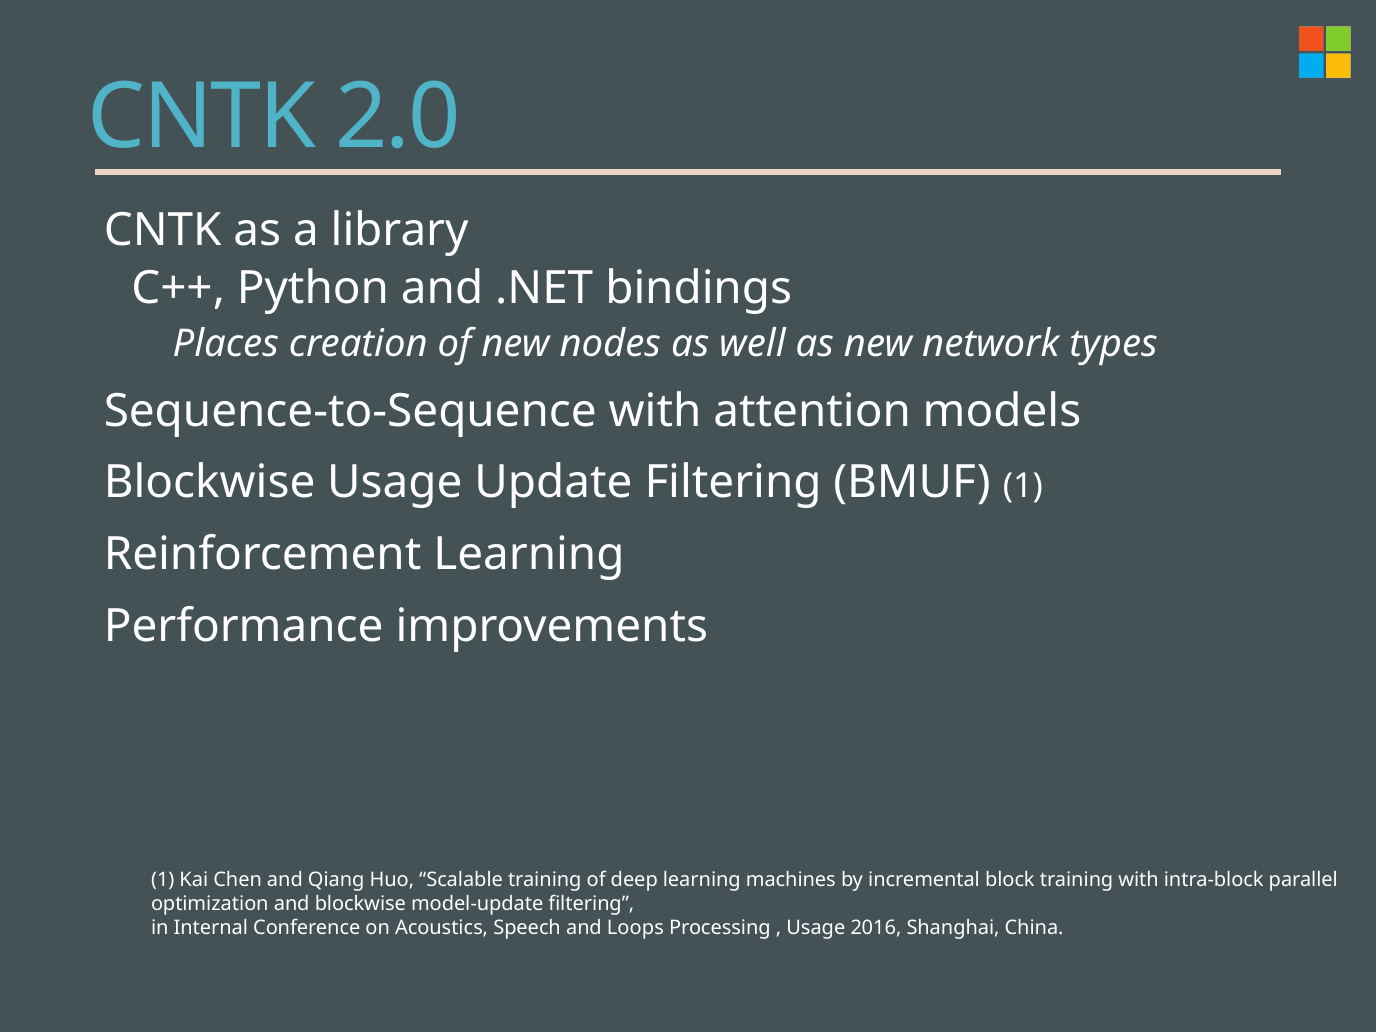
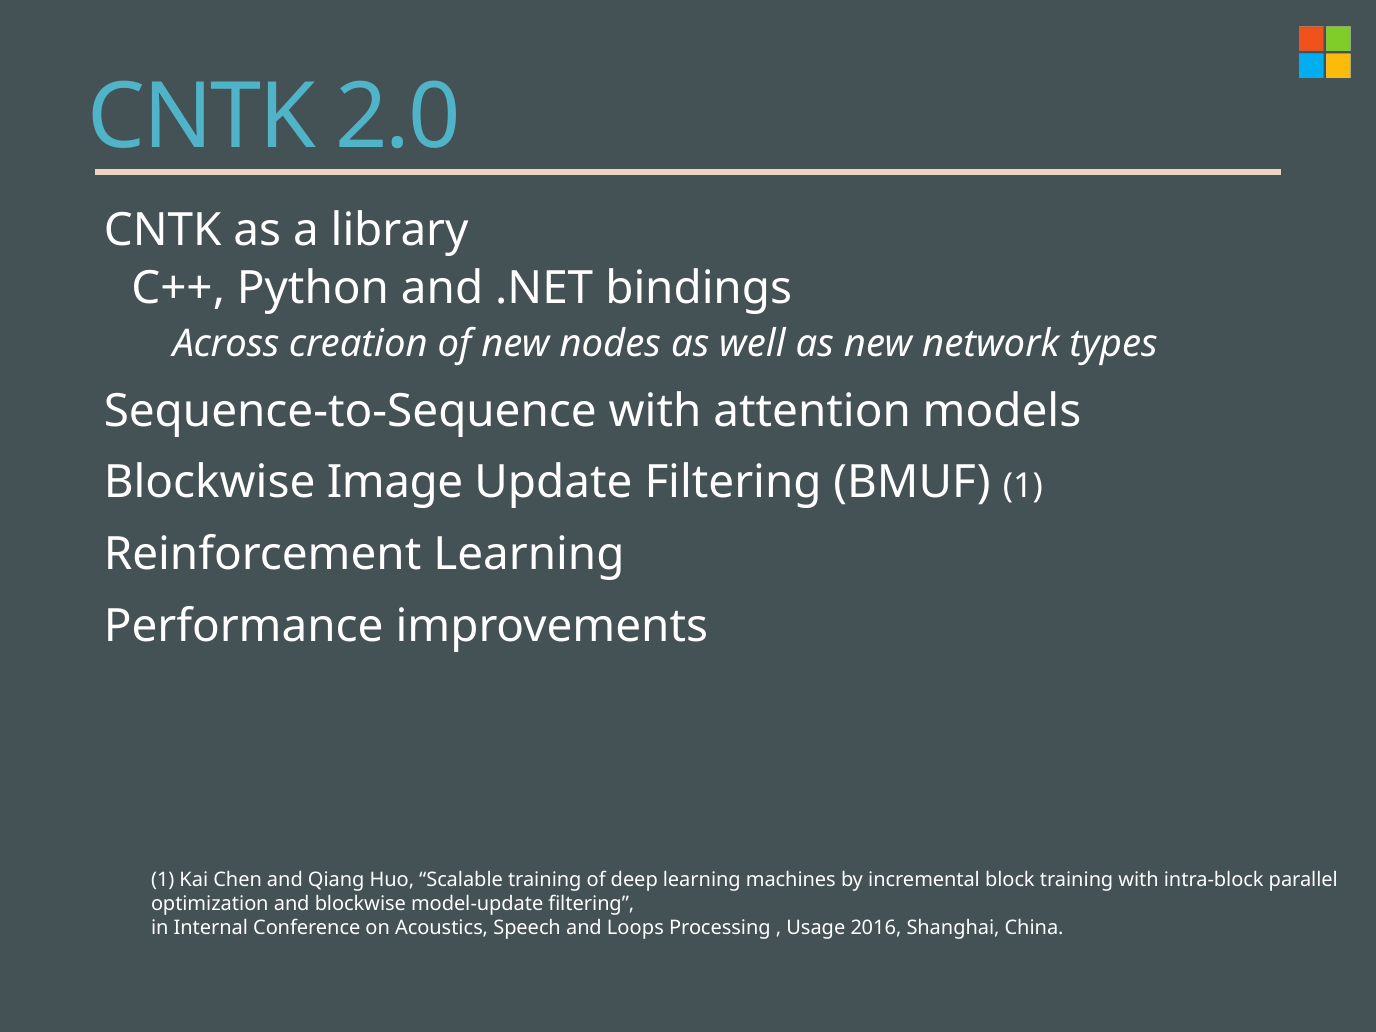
Places: Places -> Across (226, 343)
Blockwise Usage: Usage -> Image (395, 483)
